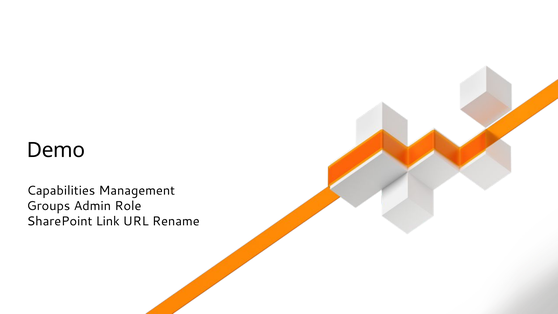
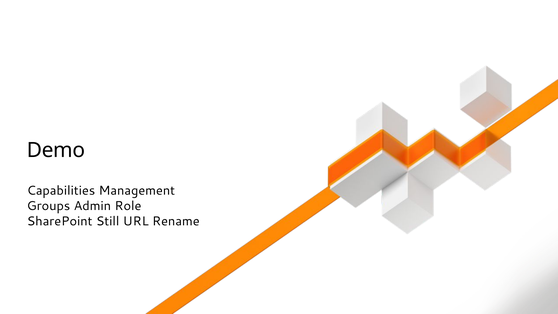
Link: Link -> Still (108, 221)
